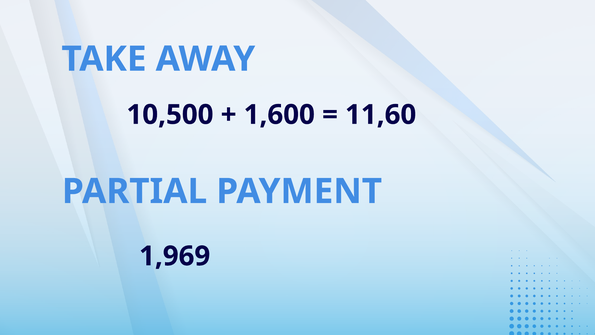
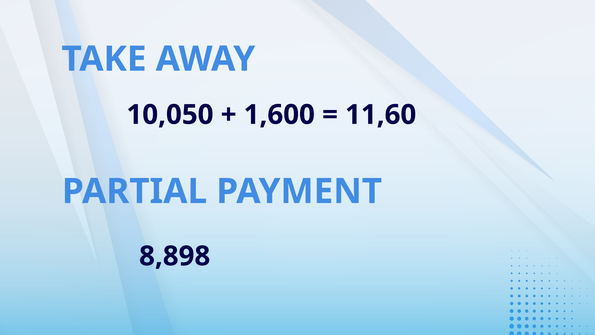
10,500: 10,500 -> 10,050 (170, 115)
1,969: 1,969 -> 8,898 (175, 256)
